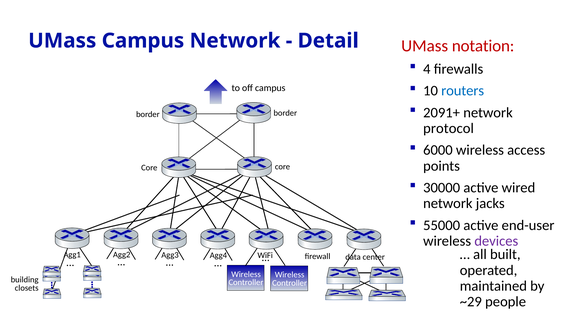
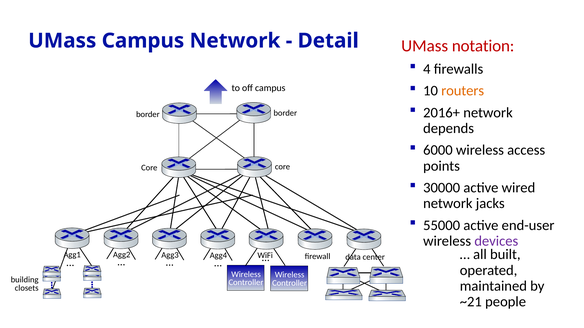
routers colour: blue -> orange (463, 91)
2091+: 2091+ -> 2016+ (442, 113)
protocol: protocol -> depends (449, 129)
~29: ~29 -> ~21 (471, 302)
